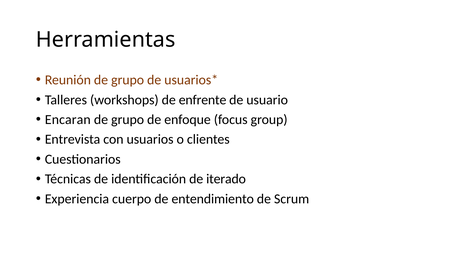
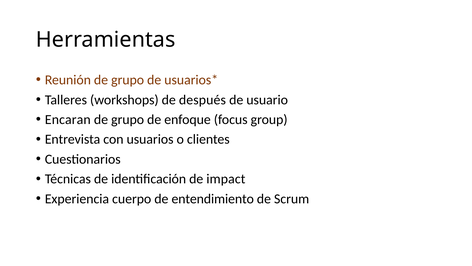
enfrente: enfrente -> después (202, 100)
iterado: iterado -> impact (226, 179)
